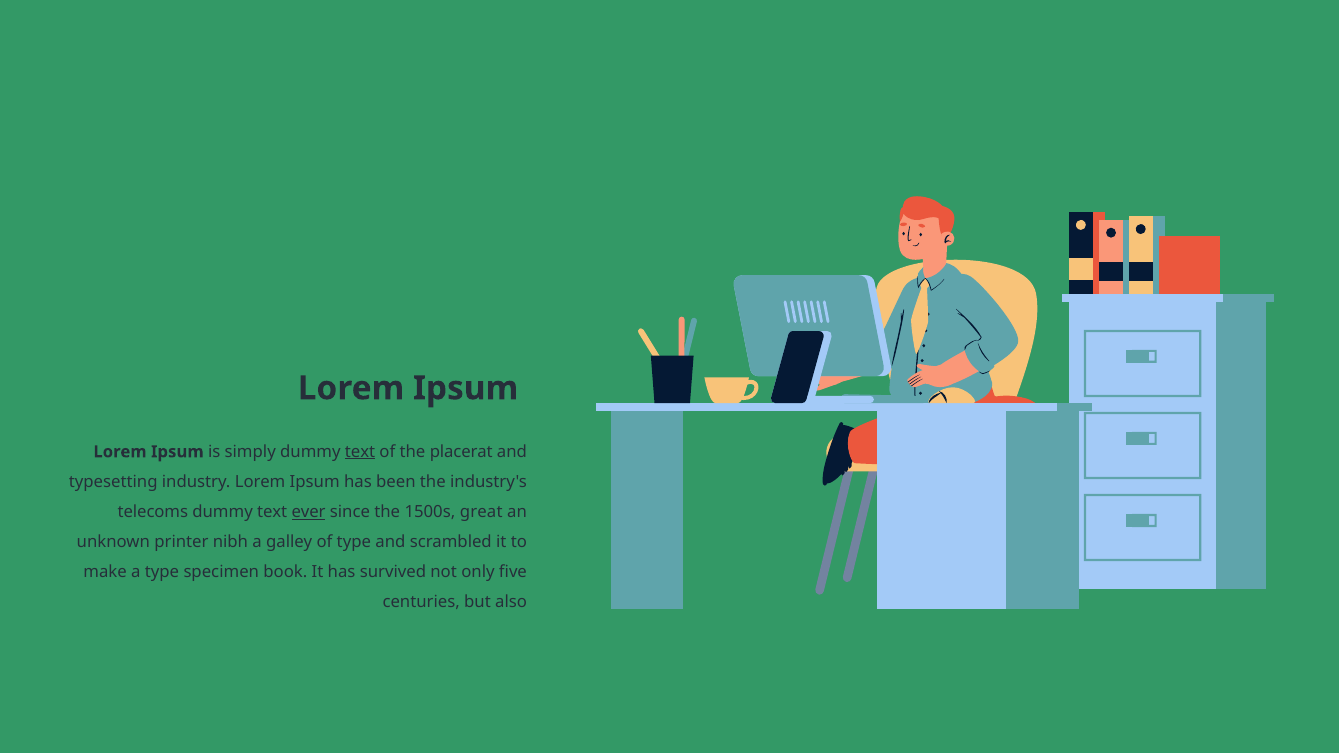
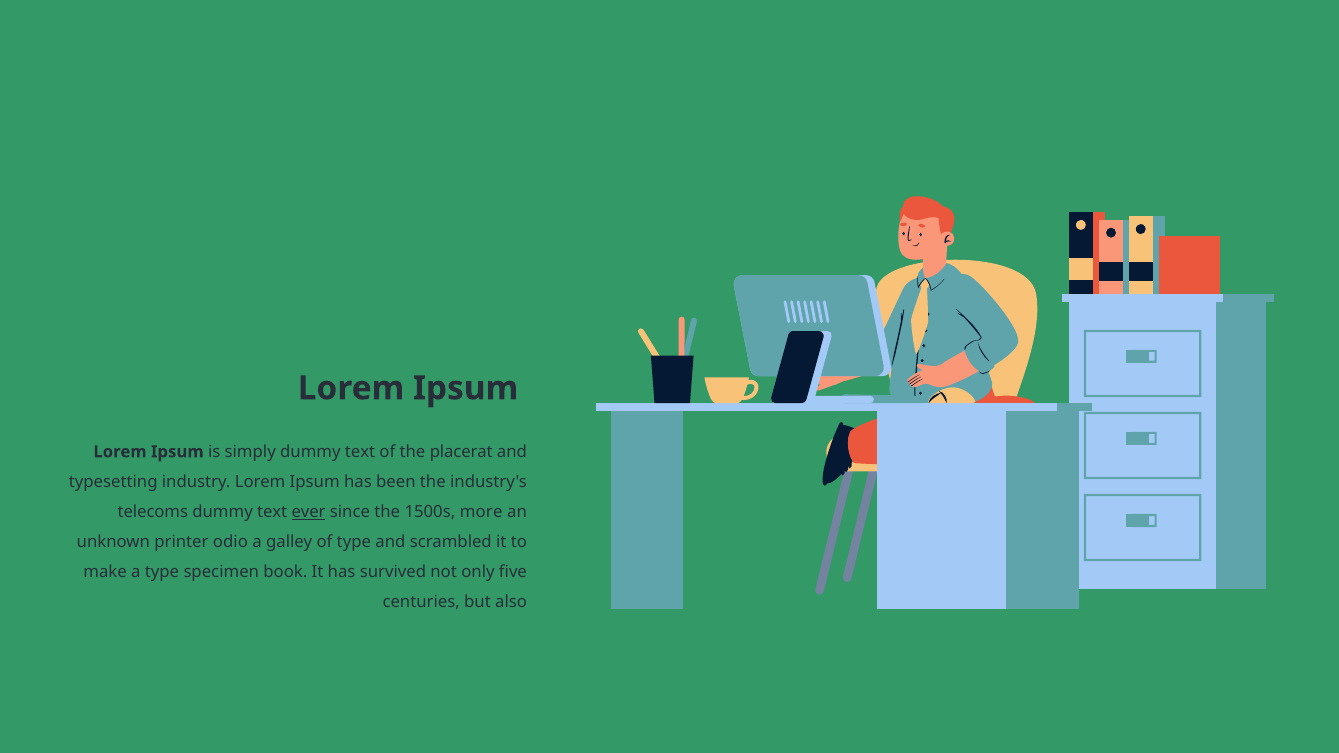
text underline: present -> none (360, 452)
great: great -> more (481, 512)
nibh: nibh -> odio (230, 542)
